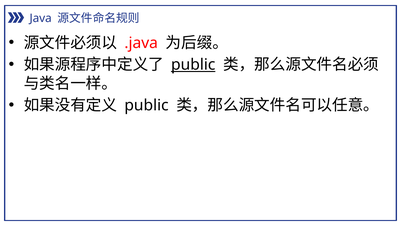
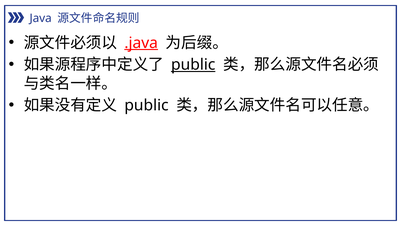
.java underline: none -> present (141, 43)
